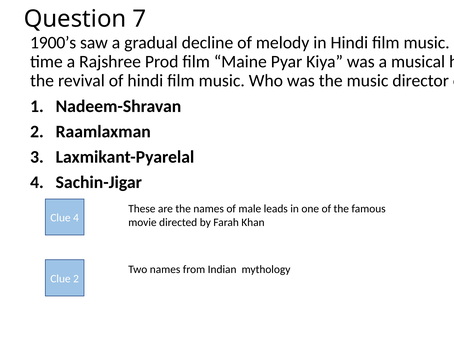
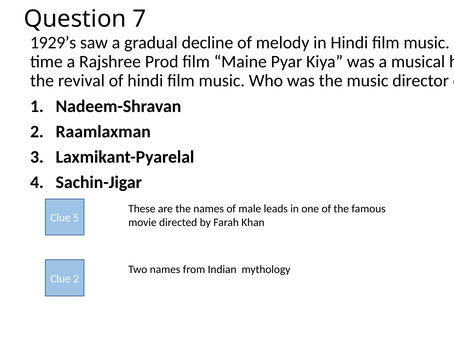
1900’s: 1900’s -> 1929’s (53, 43)
Clue 4: 4 -> 5 (76, 217)
